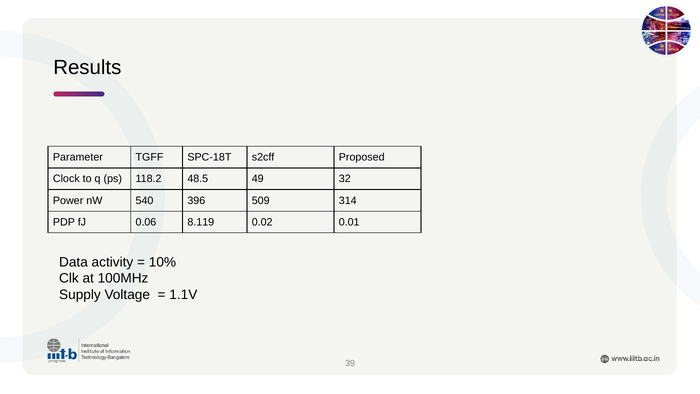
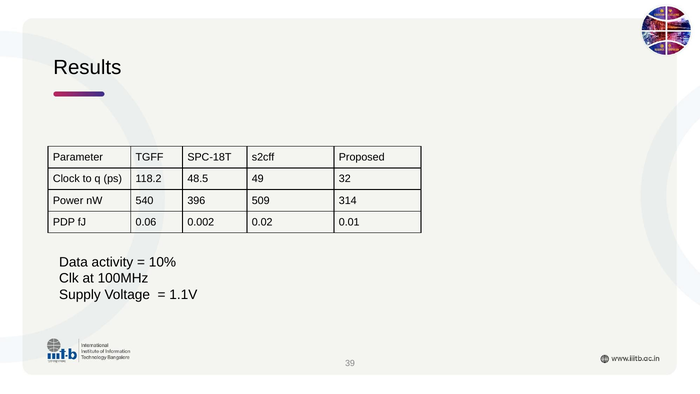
8.119: 8.119 -> 0.002 (201, 222)
